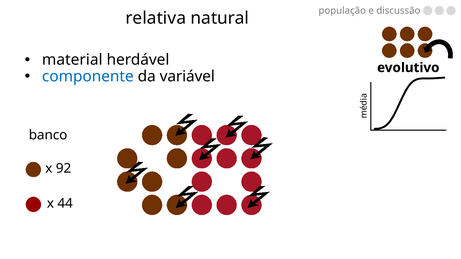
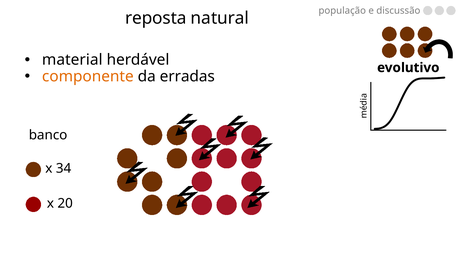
relativa: relativa -> reposta (156, 18)
componente colour: blue -> orange (88, 77)
variável: variável -> erradas (187, 77)
92: 92 -> 34 (64, 169)
44: 44 -> 20 (65, 204)
